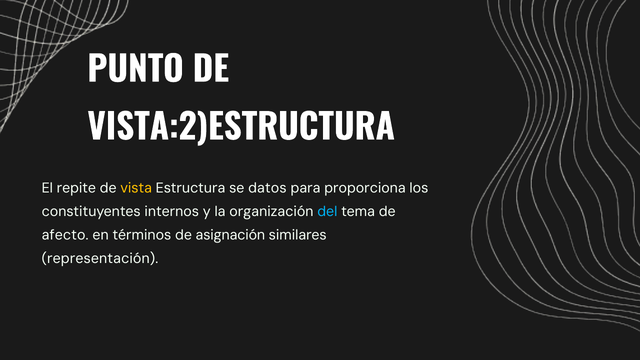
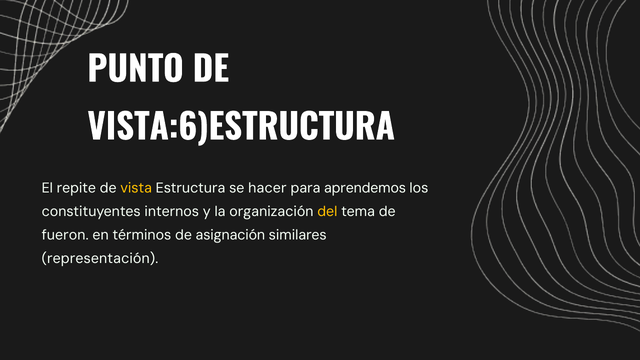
VISTA:2)ESTRUCTURA: VISTA:2)ESTRUCTURA -> VISTA:6)ESTRUCTURA (241, 128)
datos: datos -> hacer (267, 188)
proporciona: proporciona -> aprendemos (365, 188)
del colour: light blue -> yellow (327, 212)
afecto: afecto -> fueron (65, 235)
